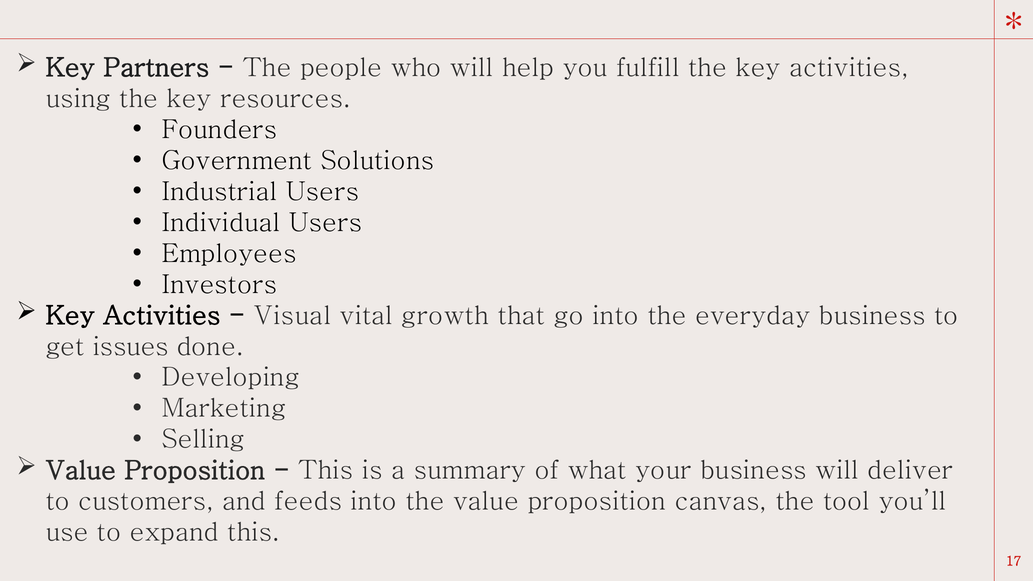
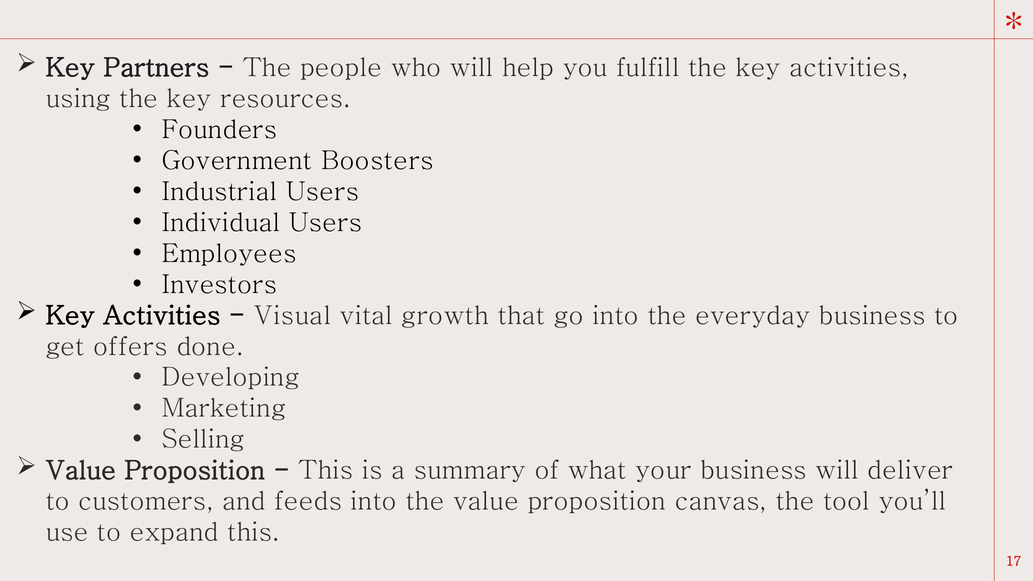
Solutions: Solutions -> Boosters (377, 161)
issues: issues -> offers (130, 347)
